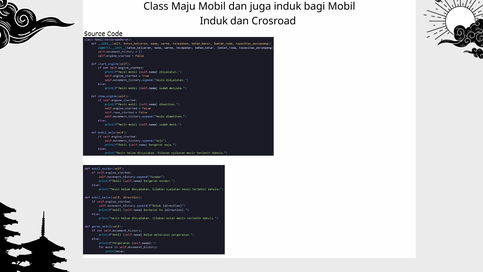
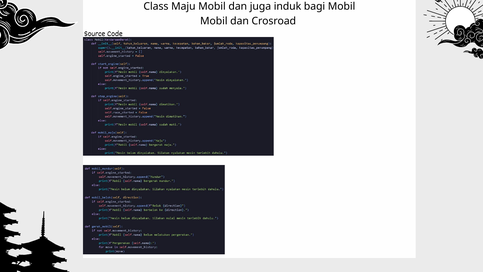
Induk: Induk -> Mobil (214, 21)
